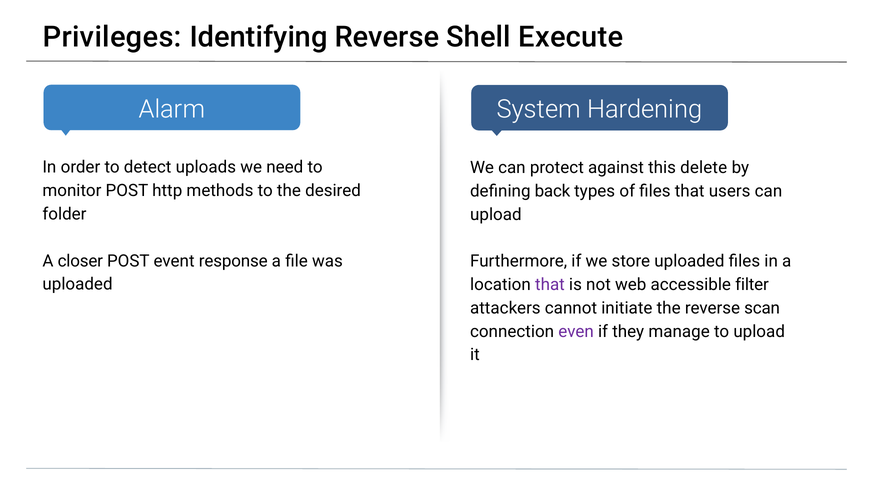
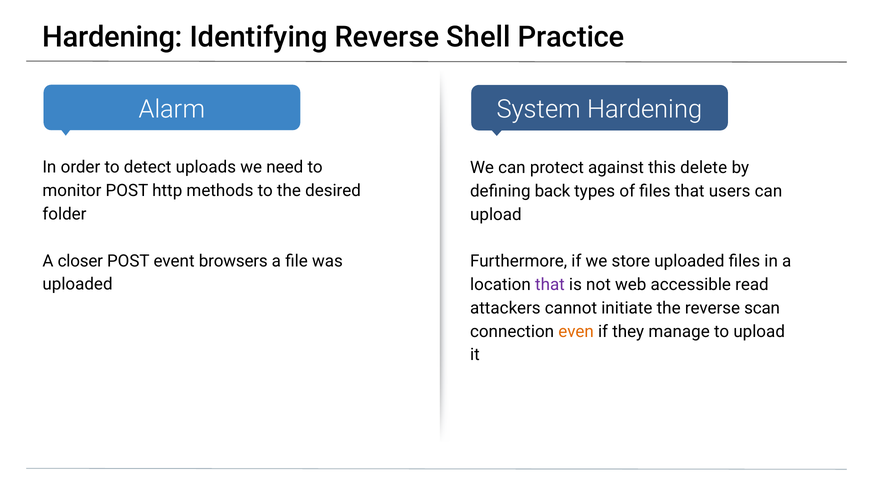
Privileges: Privileges -> Hardening (113, 37)
Execute: Execute -> Practice (571, 37)
response: response -> browsers (233, 261)
filter: filter -> read (752, 285)
even colour: purple -> orange (576, 331)
